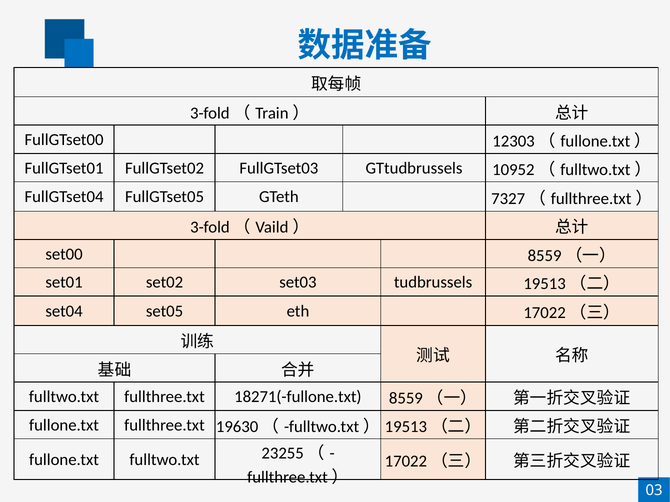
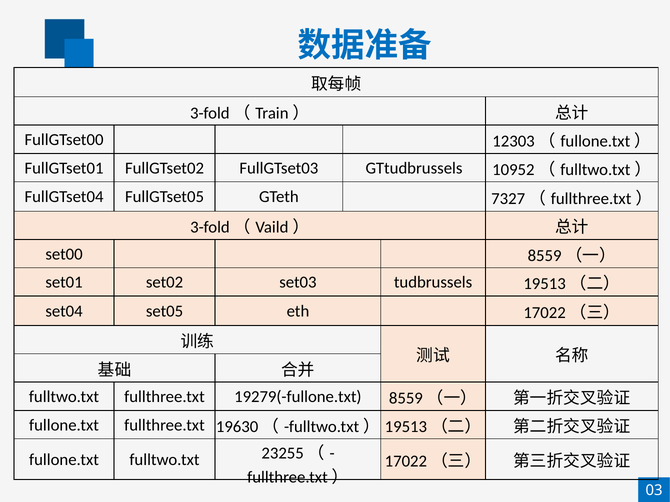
18271(-fullone.txt: 18271(-fullone.txt -> 19279(-fullone.txt (298, 397)
